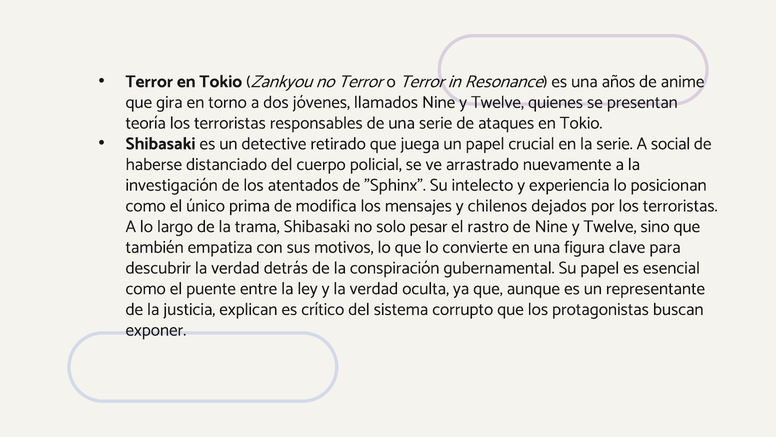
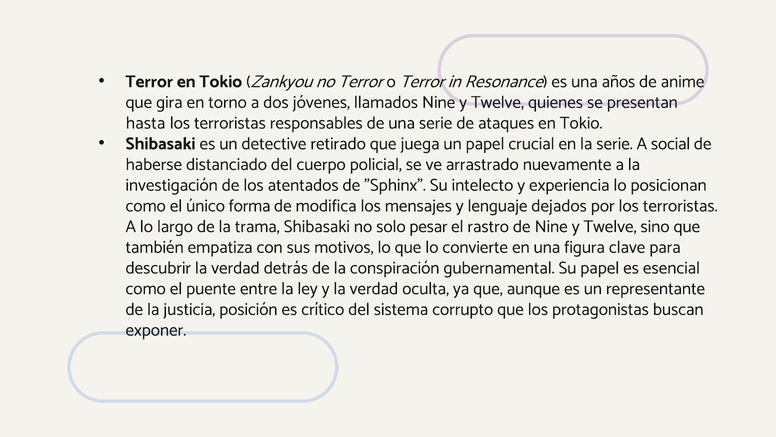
teoría: teoría -> hasta (146, 123)
prima: prima -> forma (250, 205)
chilenos: chilenos -> lenguaje (498, 205)
explican: explican -> posición (248, 309)
